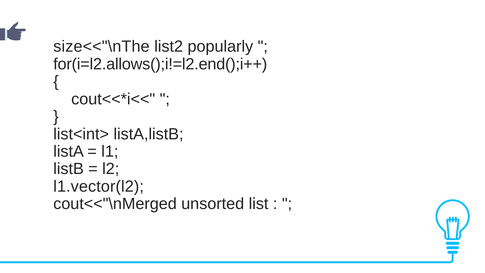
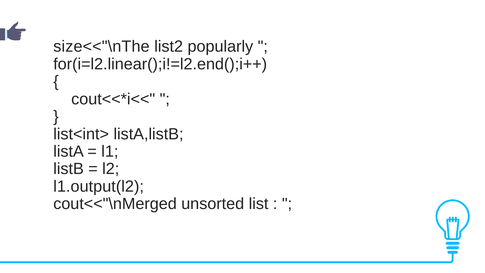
for(i=l2.allows();i!=l2.end();i++: for(i=l2.allows();i!=l2.end();i++ -> for(i=l2.linear();i!=l2.end();i++ (160, 64)
l1.vector(l2: l1.vector(l2 -> l1.output(l2 (99, 186)
